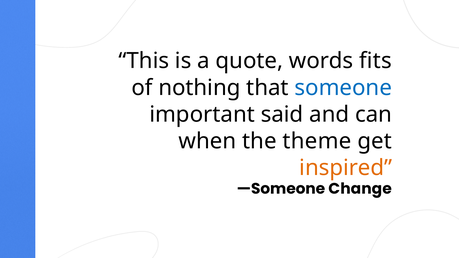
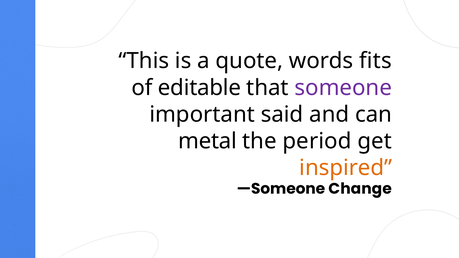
nothing: nothing -> editable (200, 88)
someone colour: blue -> purple (343, 88)
when: when -> metal (208, 141)
theme: theme -> period (317, 141)
